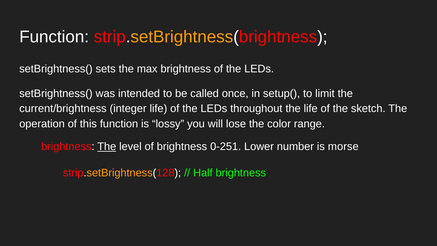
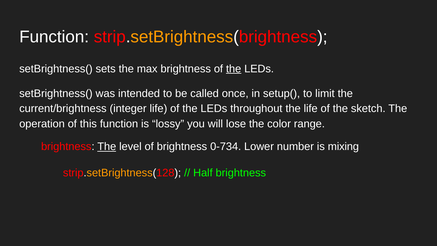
the underline: none -> present (234, 69)
0-251: 0-251 -> 0-734 (226, 146)
morse: morse -> mixing (343, 146)
